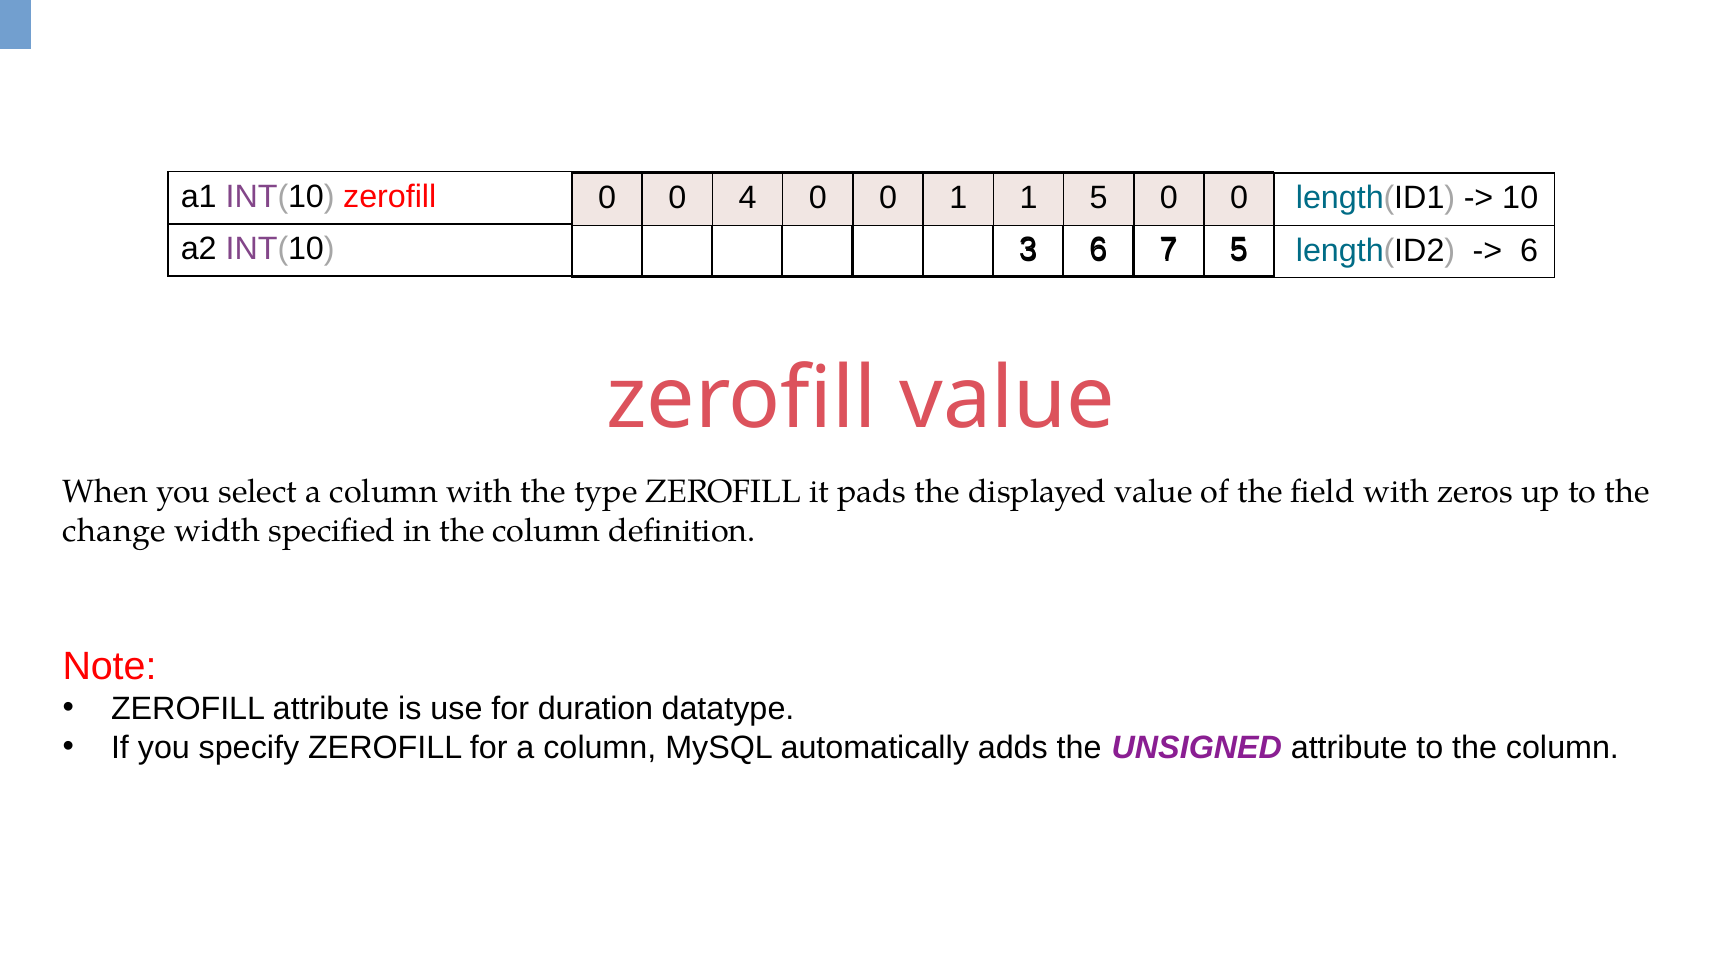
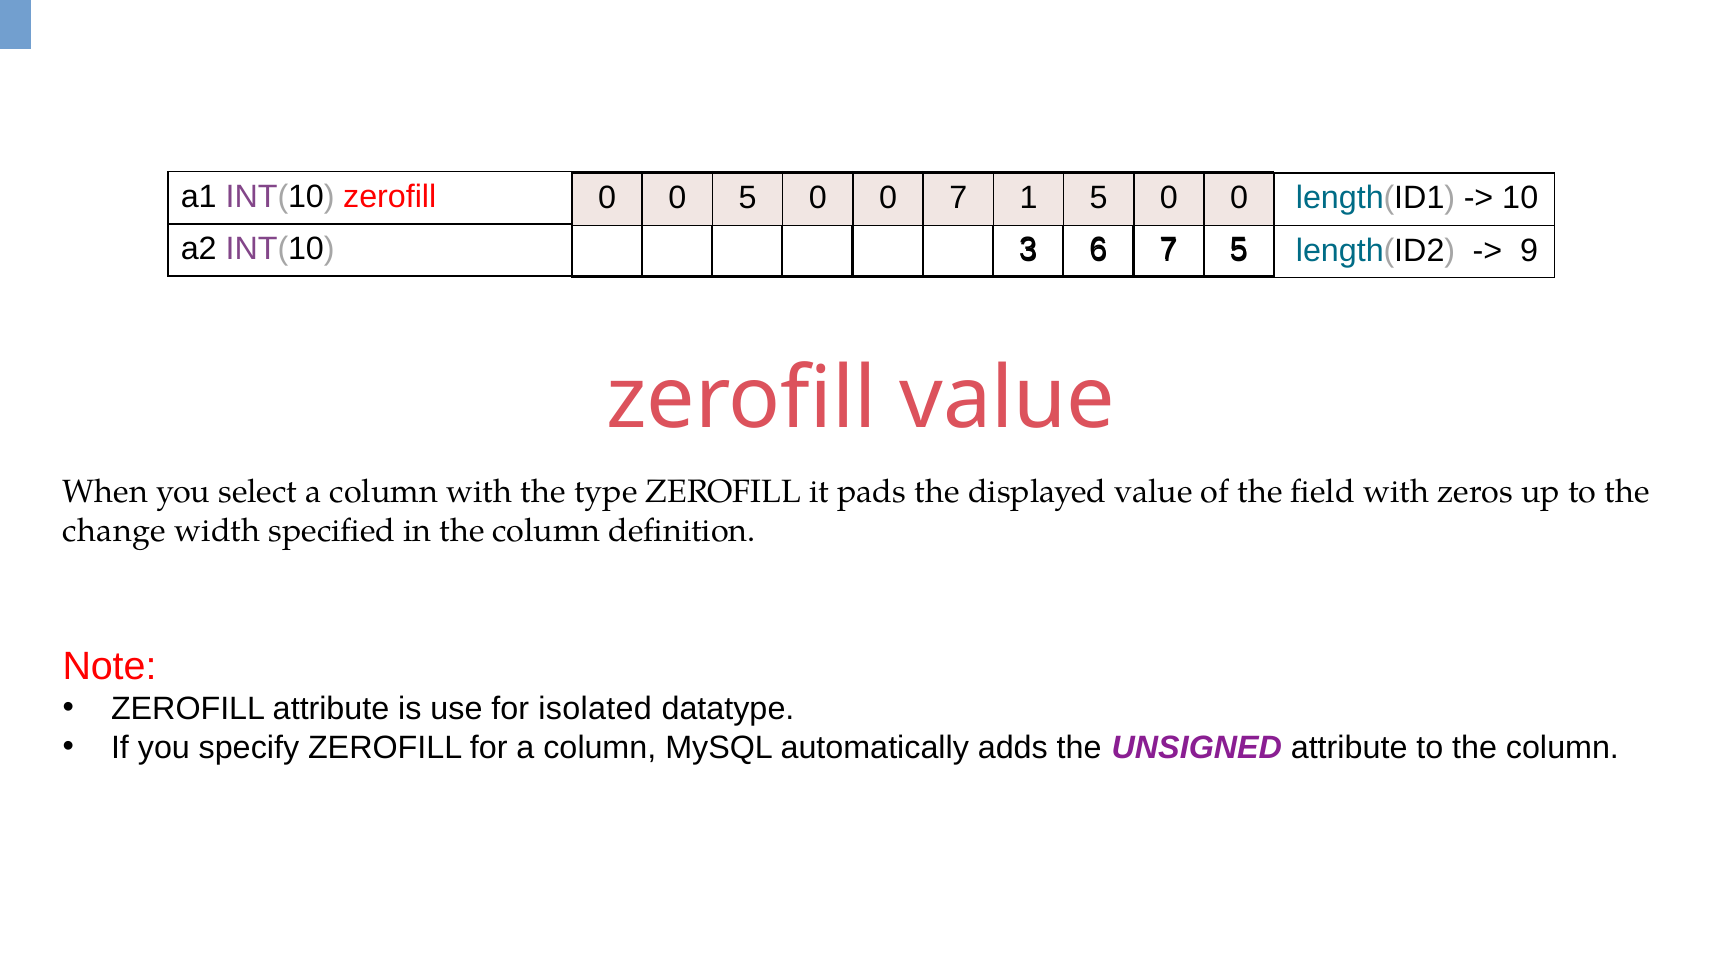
0 4: 4 -> 5 (748, 198)
0 1: 1 -> 7 (958, 198)
6: 6 -> 9 (1529, 251)
duration: duration -> isolated (595, 708)
